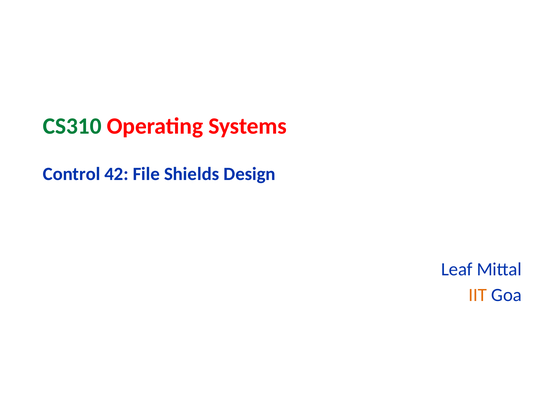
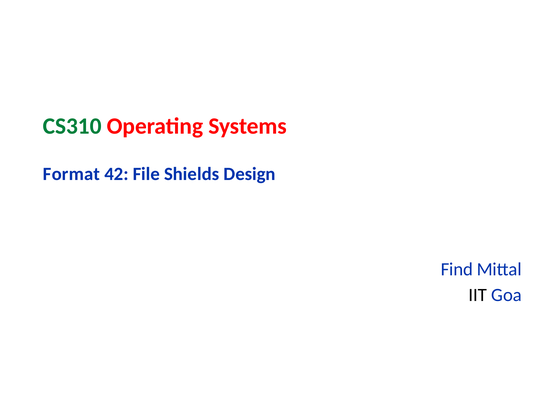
Control: Control -> Format (71, 174)
Leaf: Leaf -> Find (457, 269)
IIT colour: orange -> black (478, 295)
